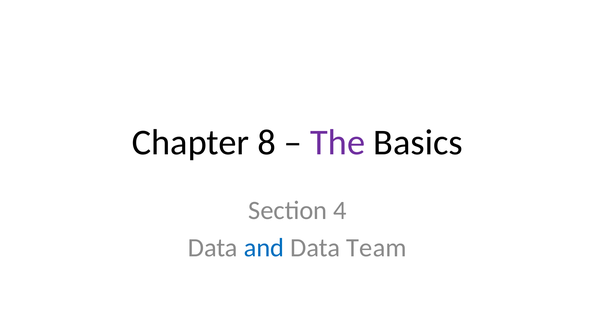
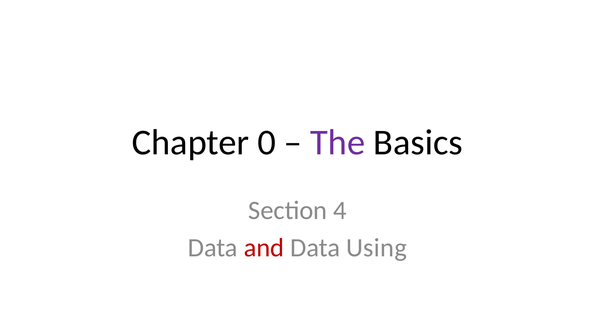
8: 8 -> 0 (267, 142)
and colour: blue -> red (264, 247)
Team: Team -> Using (376, 247)
